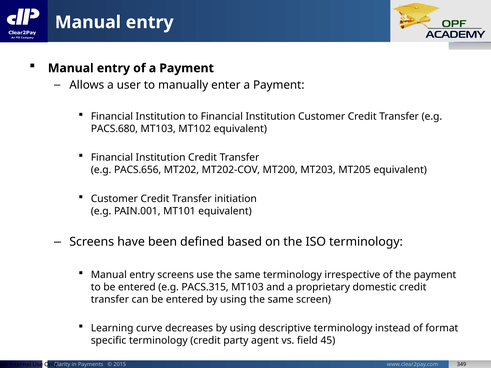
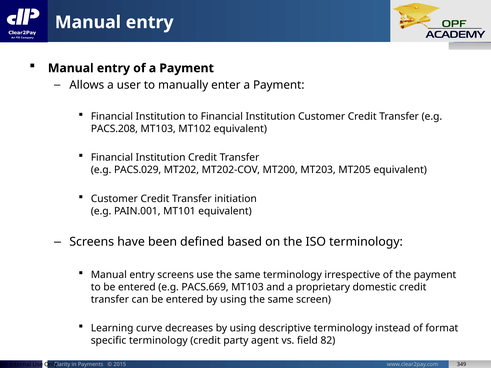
PACS.680: PACS.680 -> PACS.208 (114, 129)
PACS.656: PACS.656 -> PACS.029 (138, 170)
PACS.315: PACS.315 -> PACS.669 (205, 287)
45: 45 -> 82 (328, 341)
